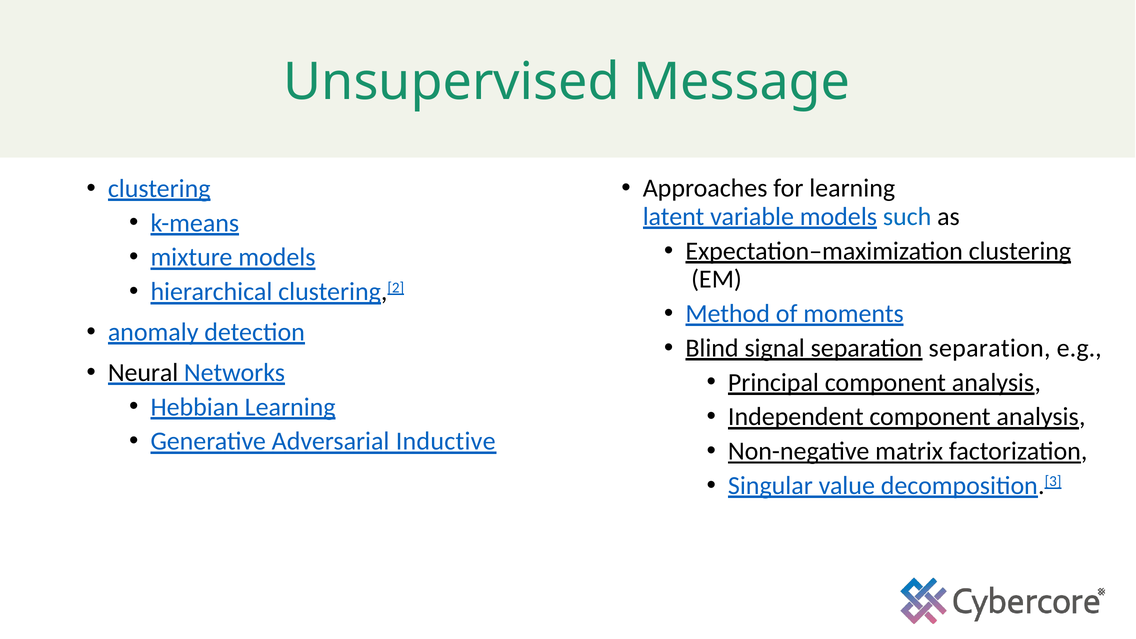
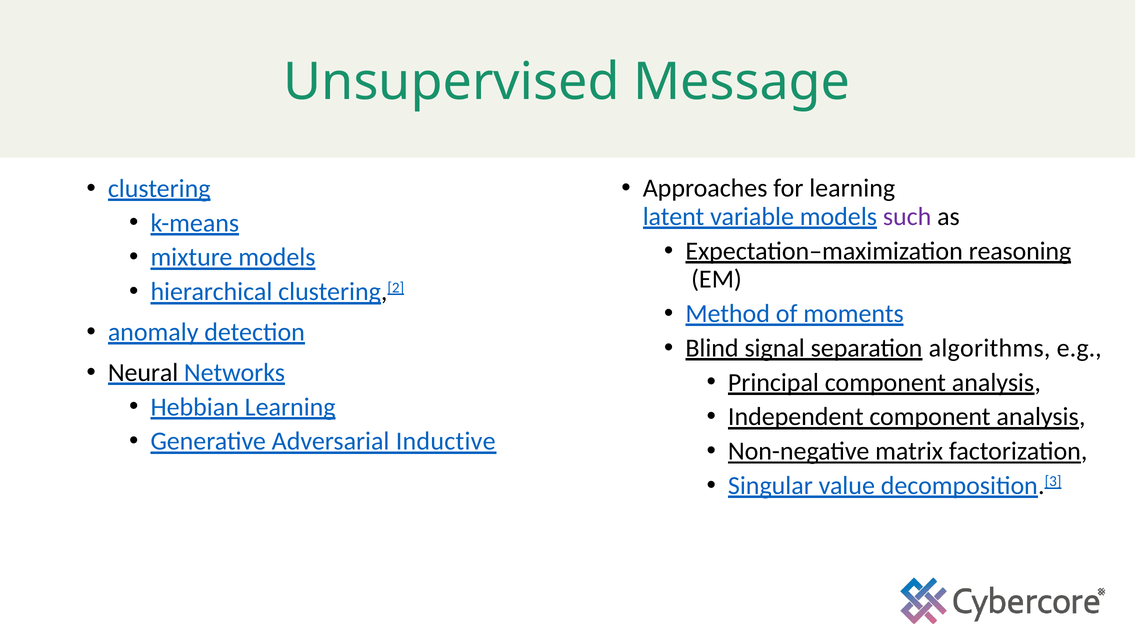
such colour: blue -> purple (907, 217)
Expectation–maximization clustering: clustering -> reasoning (1020, 251)
separation separation: separation -> algorithms (990, 348)
